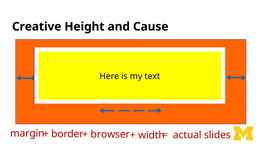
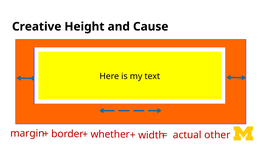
browser: browser -> whether (110, 134)
slides: slides -> other (217, 135)
